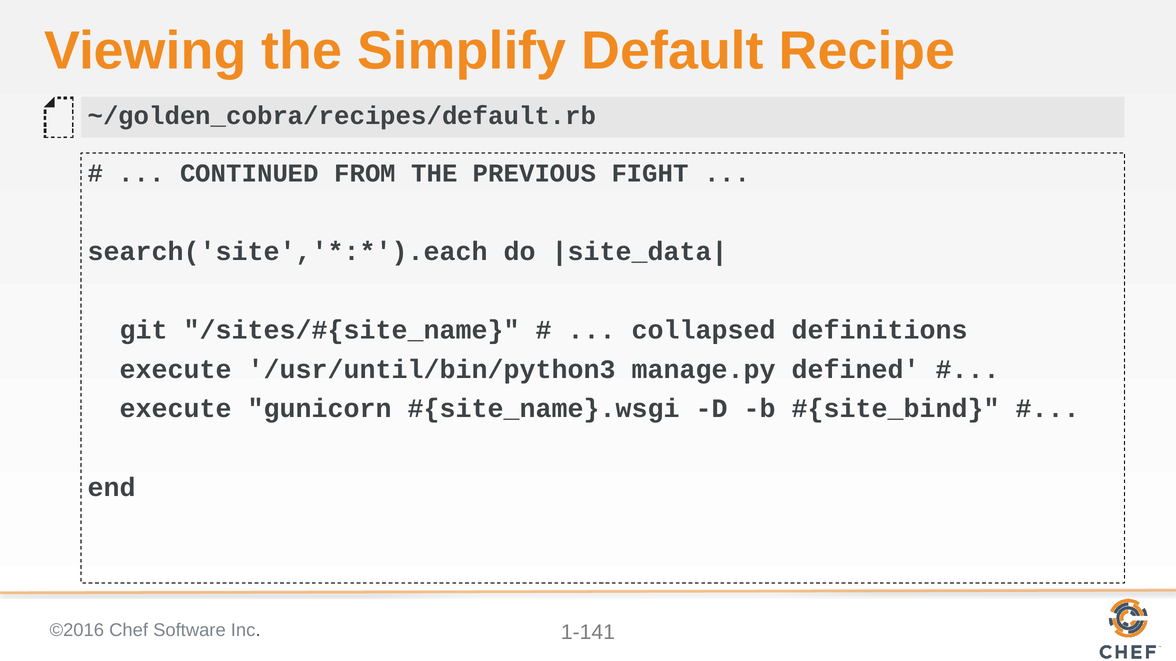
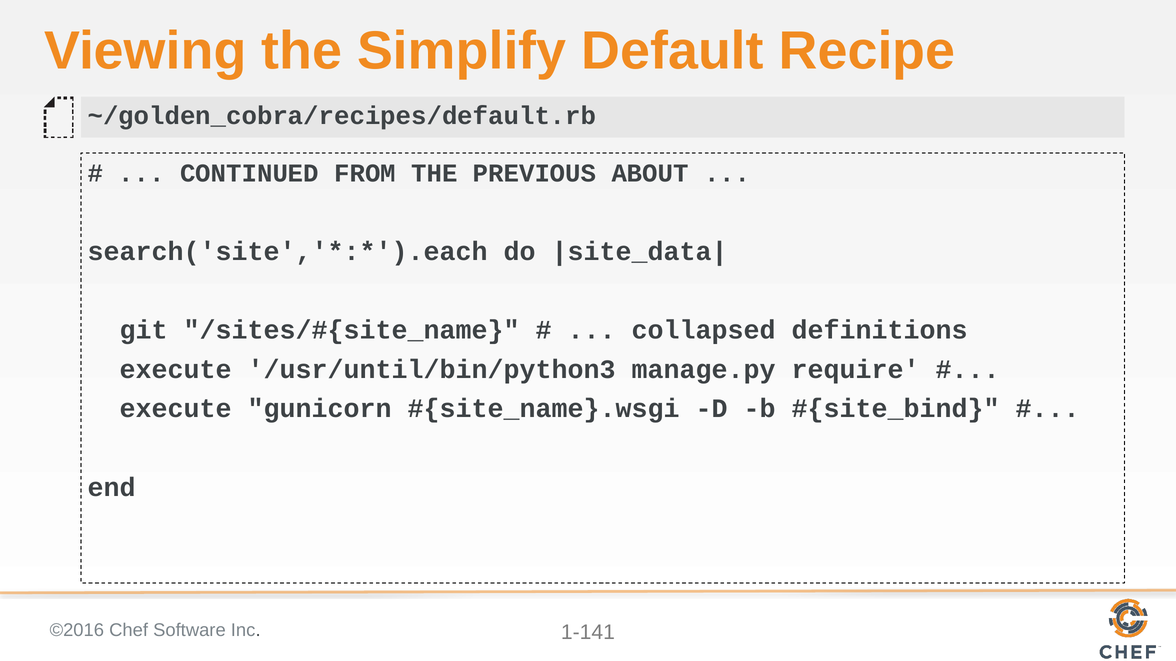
FIGHT: FIGHT -> ABOUT (650, 173)
defined: defined -> require (856, 370)
